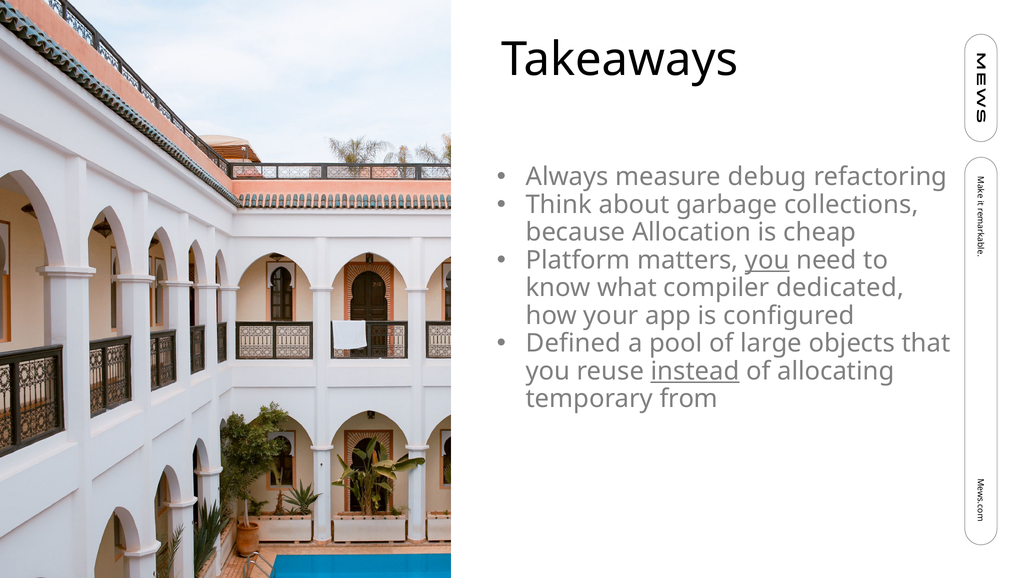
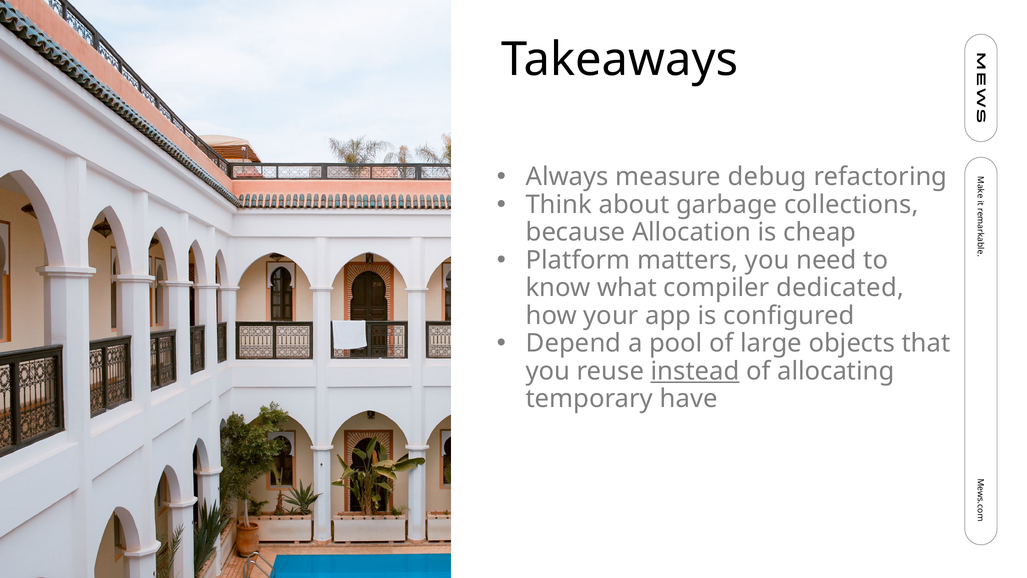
you underline: present -> none (767, 260)
Defined: Defined -> Depend (573, 343)
from: from -> have (689, 399)
